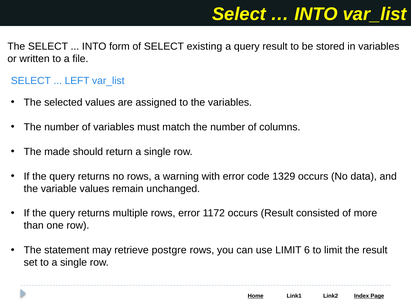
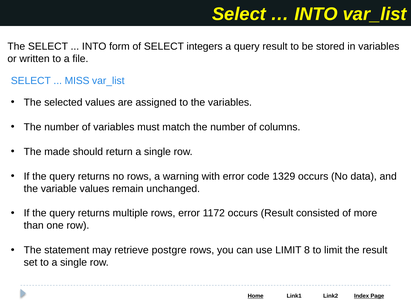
existing: existing -> integers (205, 47)
LEFT: LEFT -> MISS (77, 81)
6: 6 -> 8 (307, 250)
